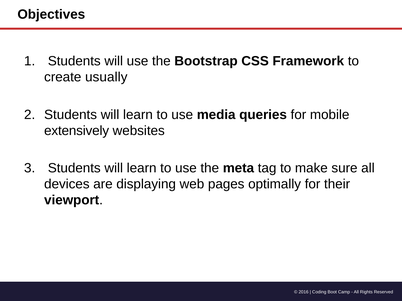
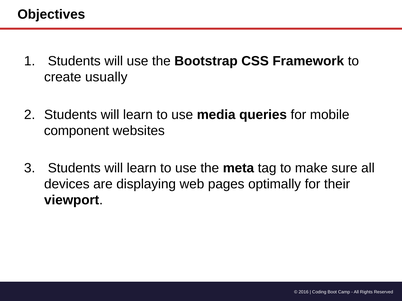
extensively: extensively -> component (77, 131)
